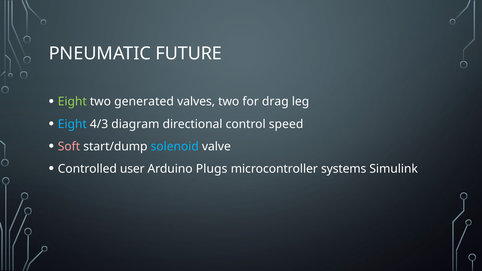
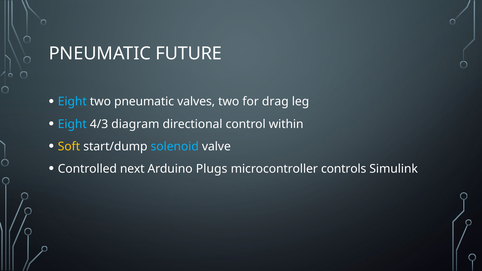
Eight colour: light green -> light blue (72, 102)
two generated: generated -> pneumatic (144, 102)
speed: speed -> within (286, 124)
Soft colour: pink -> yellow (69, 146)
user: user -> next (132, 169)
systems: systems -> controls (344, 169)
